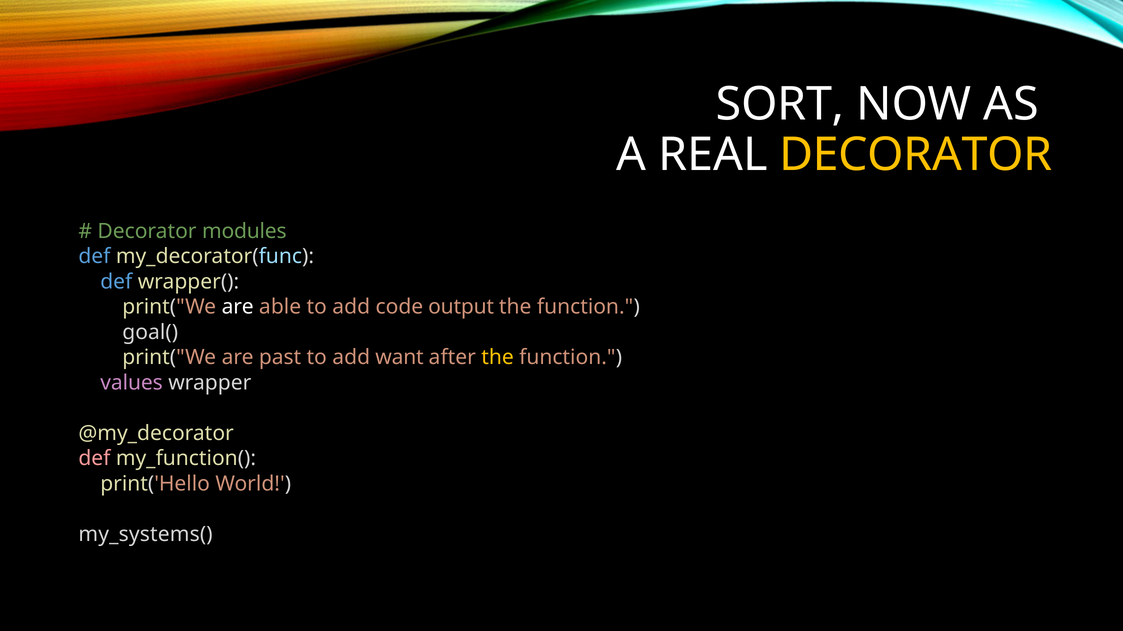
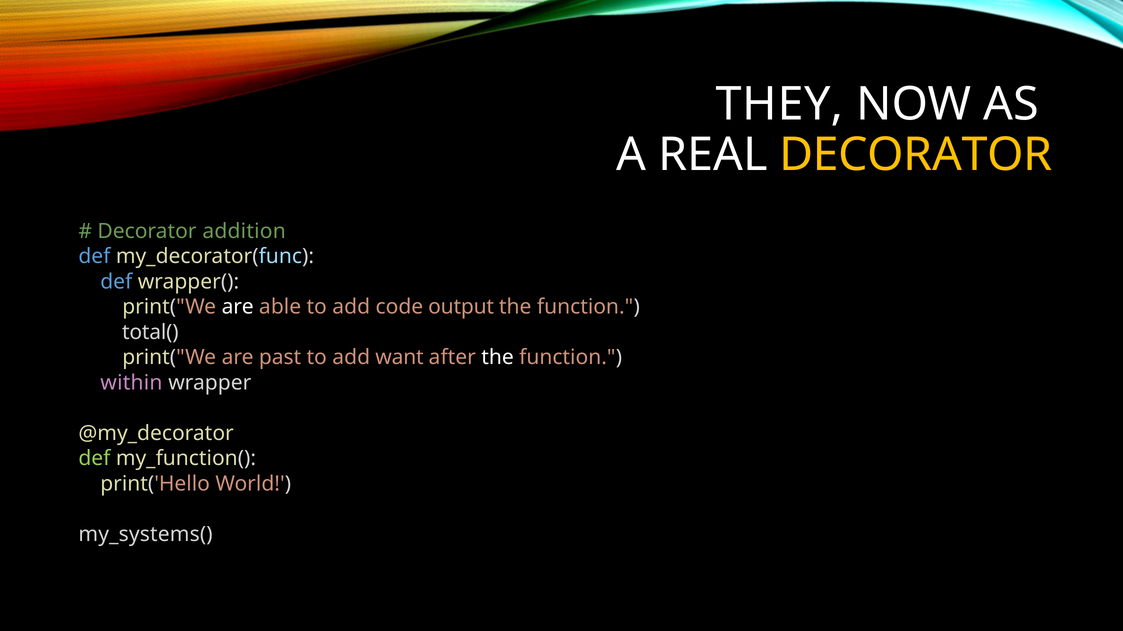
SORT: SORT -> THEY (780, 104)
modules: modules -> addition (244, 231)
goal(: goal( -> total( (150, 333)
the colour: yellow -> white (498, 358)
values: values -> within (131, 383)
def colour: pink -> light green (94, 459)
